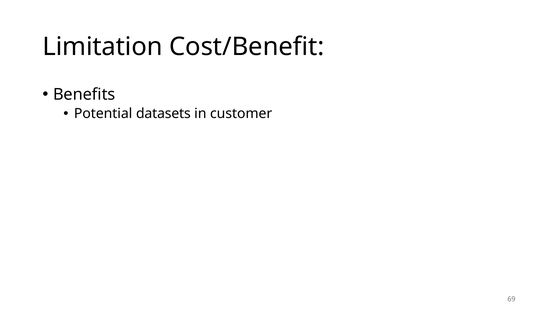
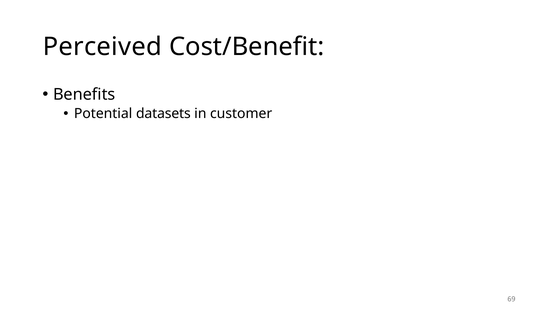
Limitation: Limitation -> Perceived (102, 47)
